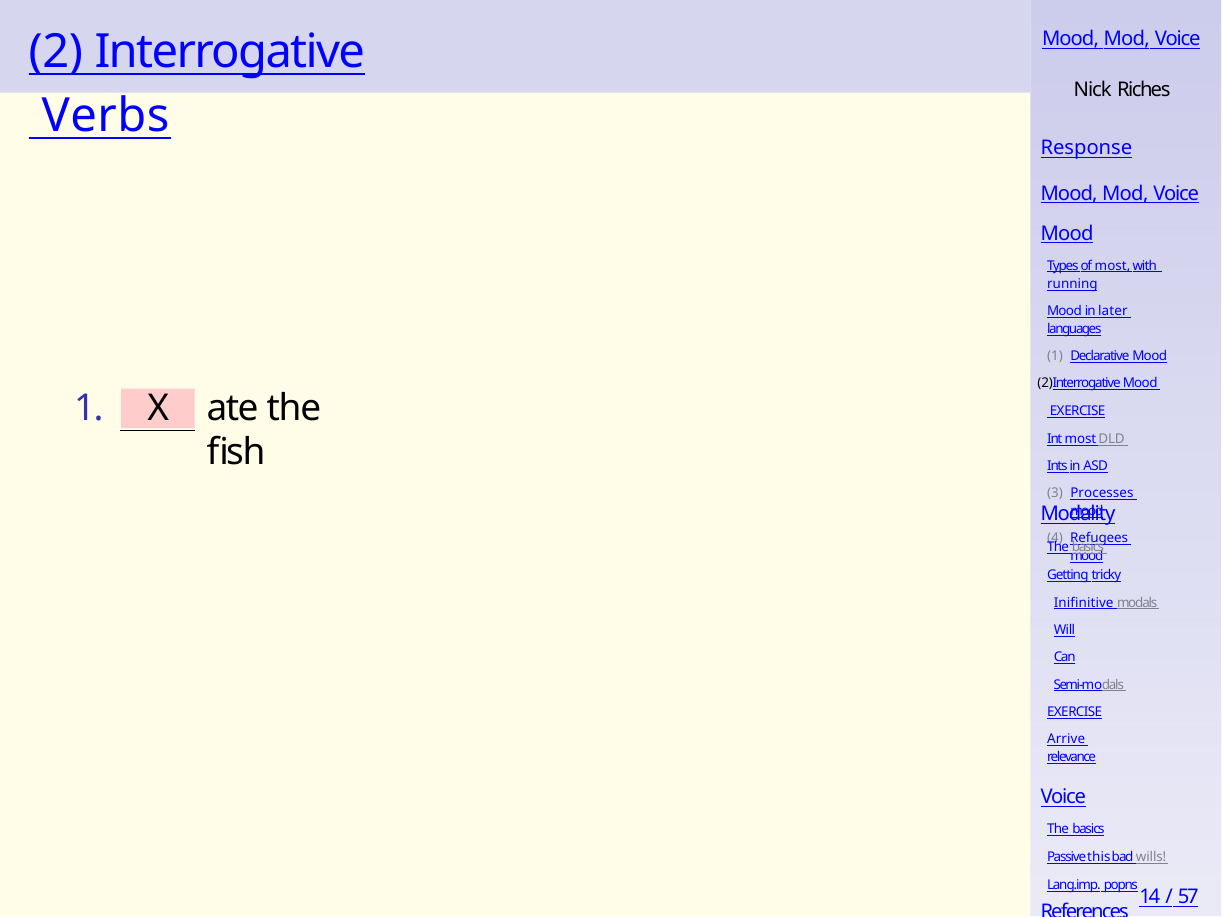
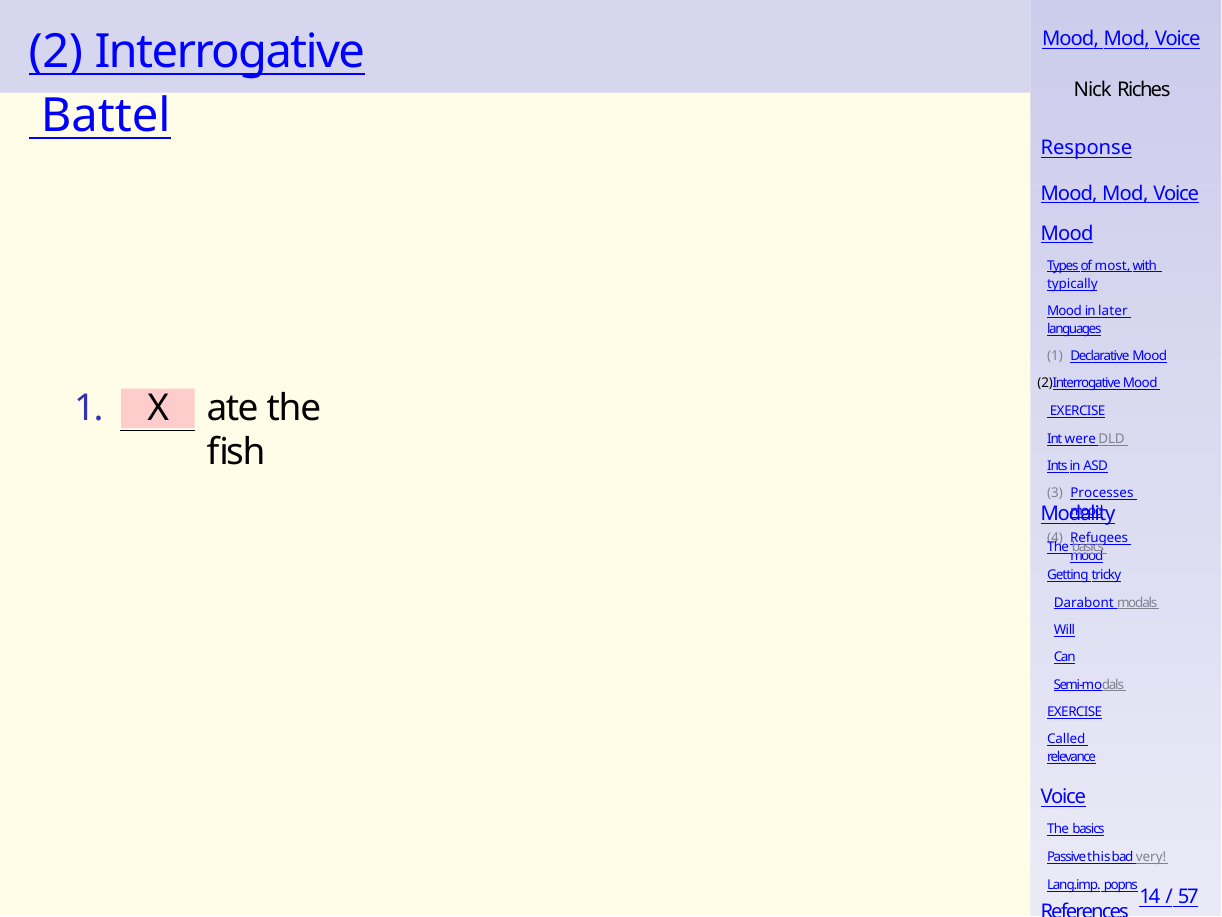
Verbs: Verbs -> Battel (106, 116)
running: running -> typically (1072, 284)
Int most: most -> were (1080, 439)
Inifinitive: Inifinitive -> Darabont (1084, 603)
Arrive: Arrive -> Called (1066, 739)
wills: wills -> very (1151, 857)
